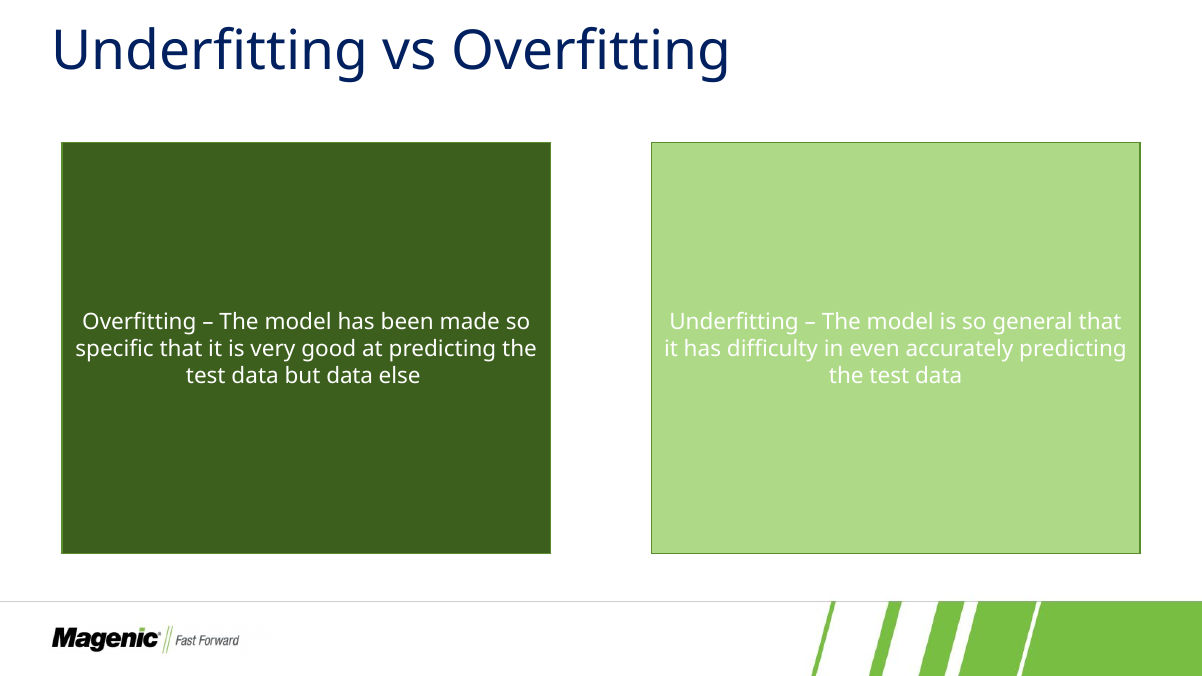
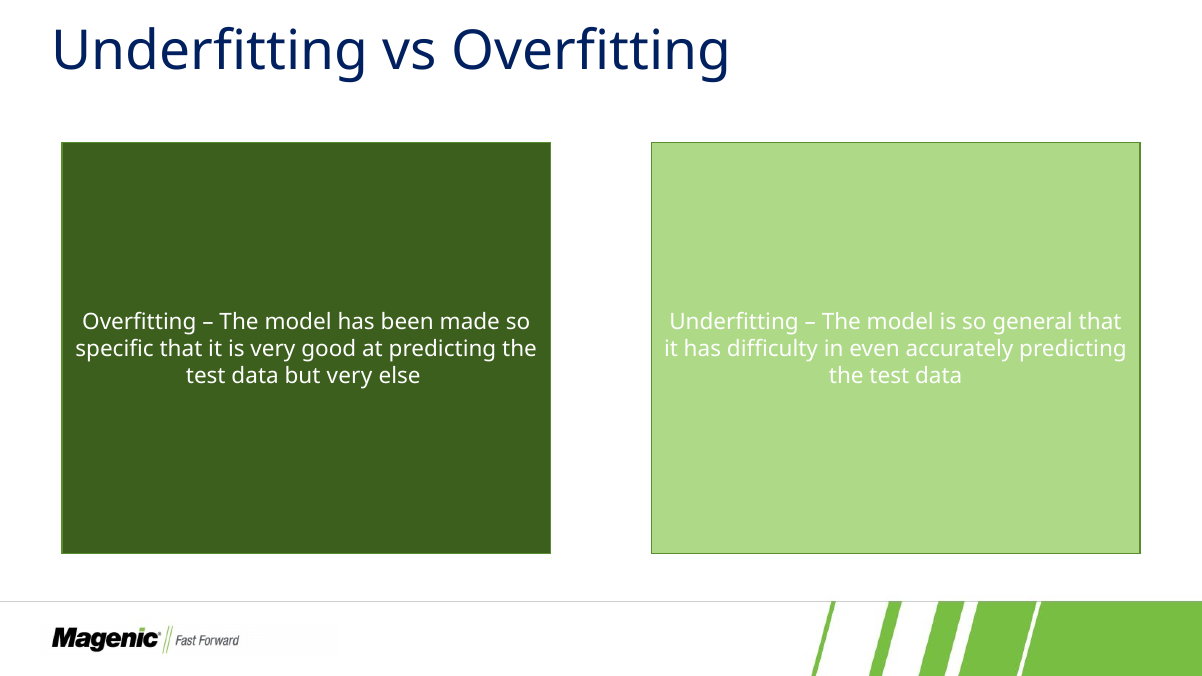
but data: data -> very (349, 377)
